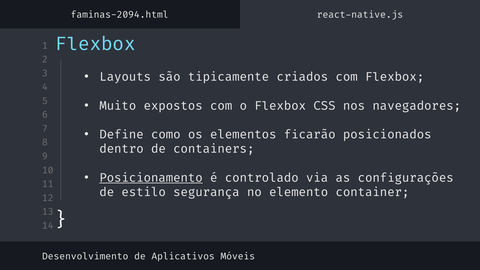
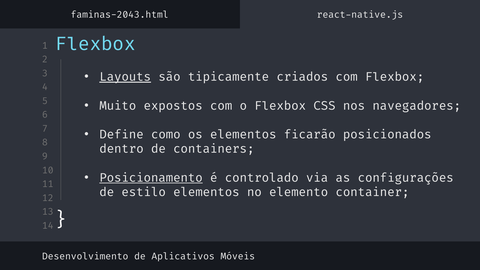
faminas-2094.html: faminas-2094.html -> faminas-2043.html (120, 15)
Layouts underline: none -> present (125, 77)
estilo segurança: segurança -> elementos (206, 192)
